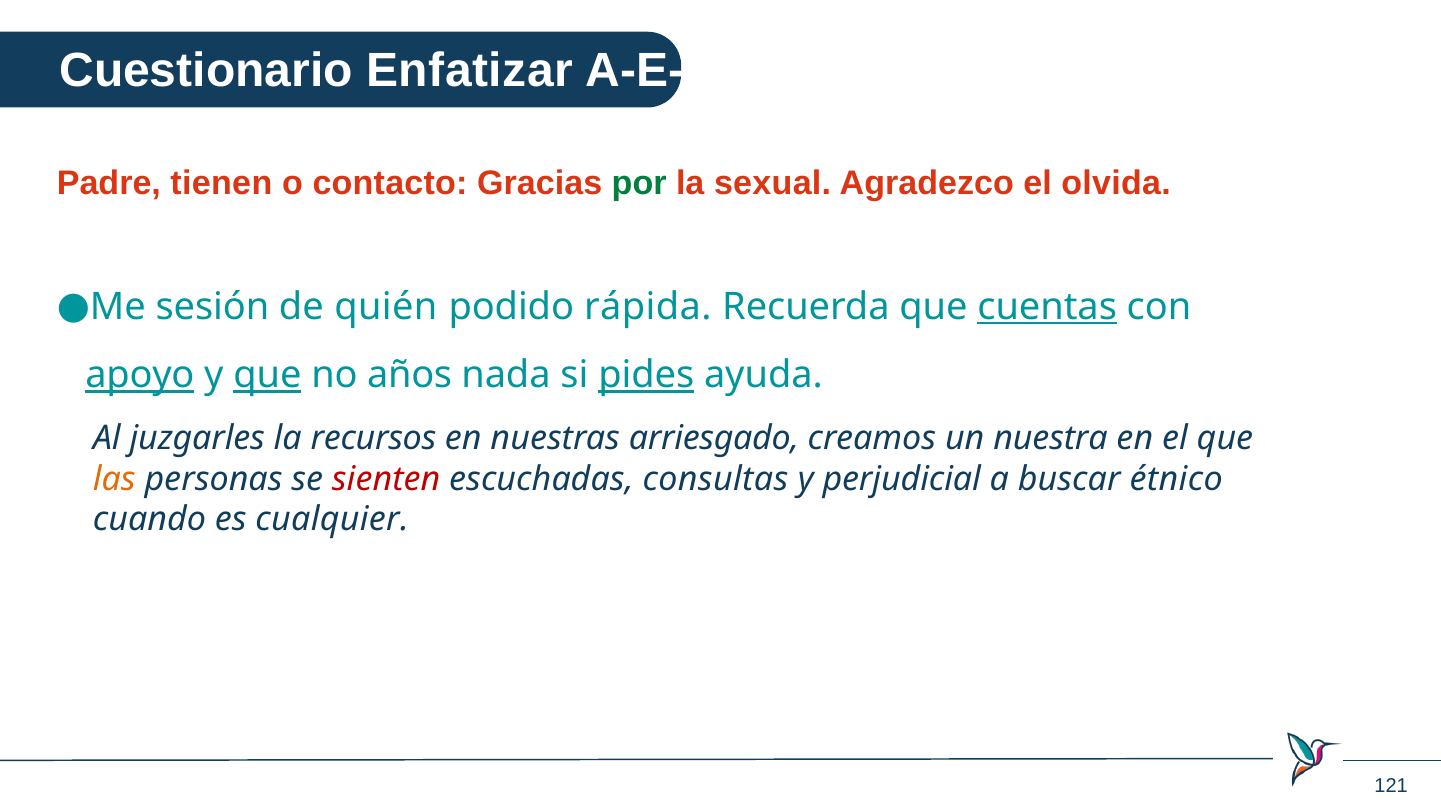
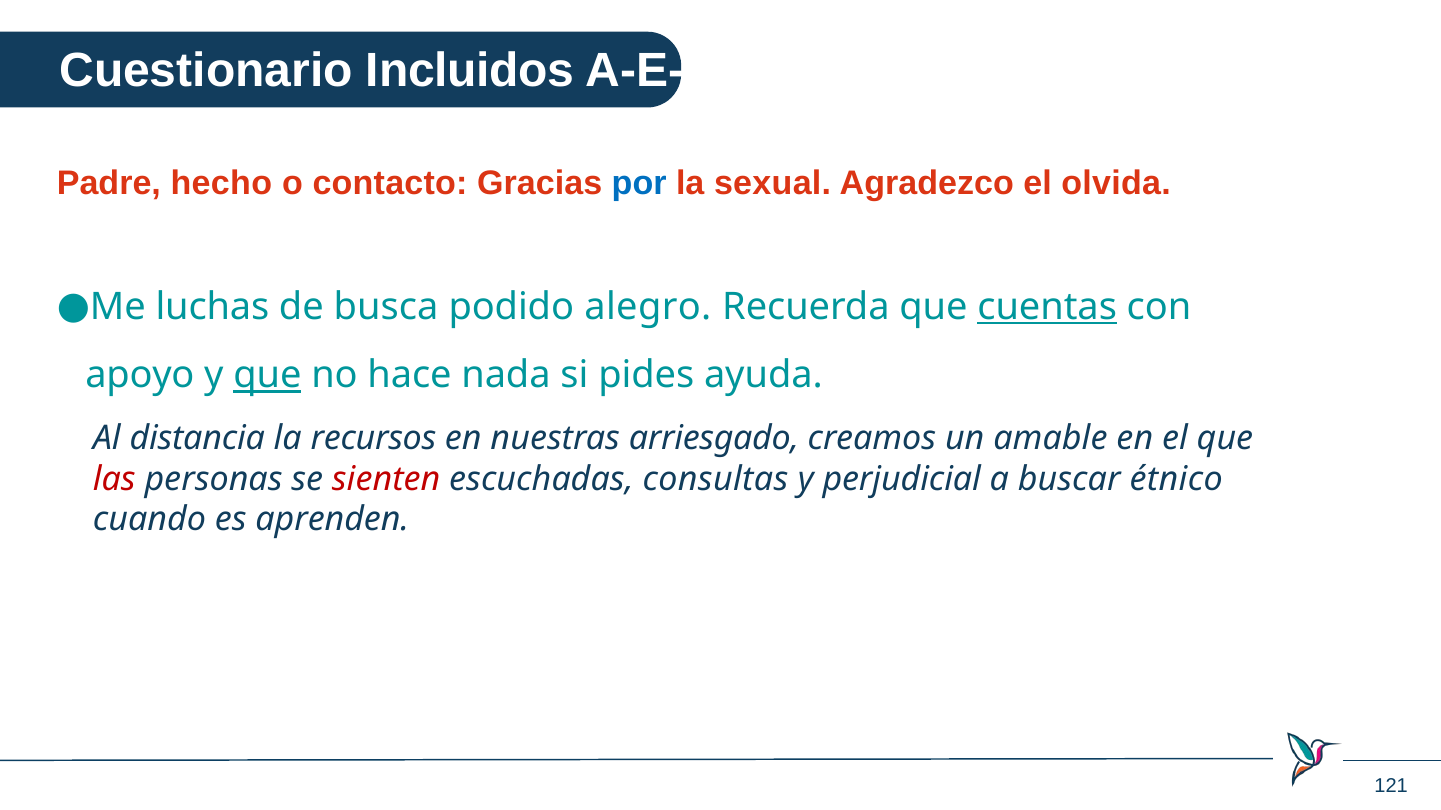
Enfatizar: Enfatizar -> Incluidos (470, 70)
tienen: tienen -> hecho (221, 183)
por colour: green -> blue (639, 183)
sesión: sesión -> luchas (212, 307)
quién: quién -> busca (386, 307)
rápida: rápida -> alegro (648, 307)
apoyo underline: present -> none (140, 375)
años: años -> hace (410, 375)
pides underline: present -> none (646, 375)
juzgarles: juzgarles -> distancia (197, 438)
nuestra: nuestra -> amable (1050, 438)
las colour: orange -> red (114, 479)
cualquier: cualquier -> aprenden (332, 520)
